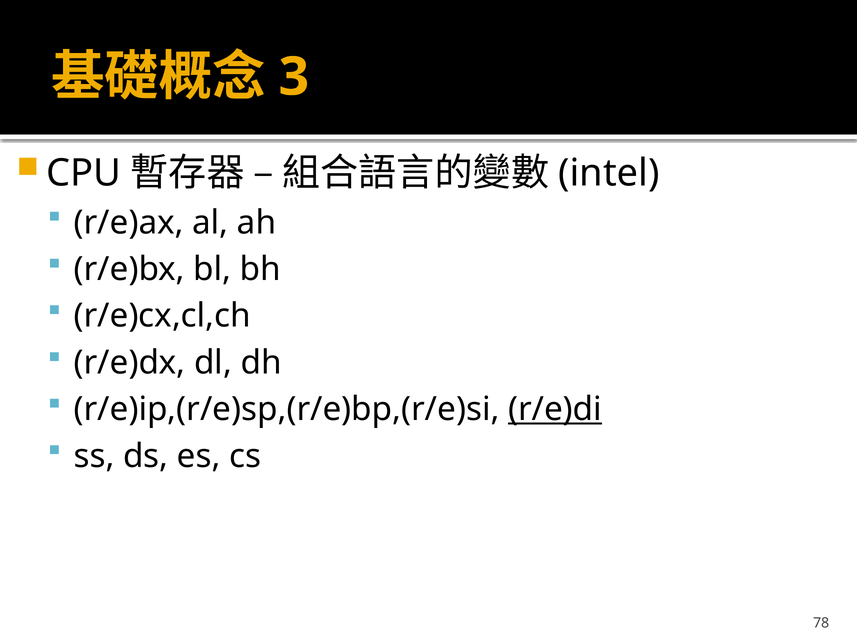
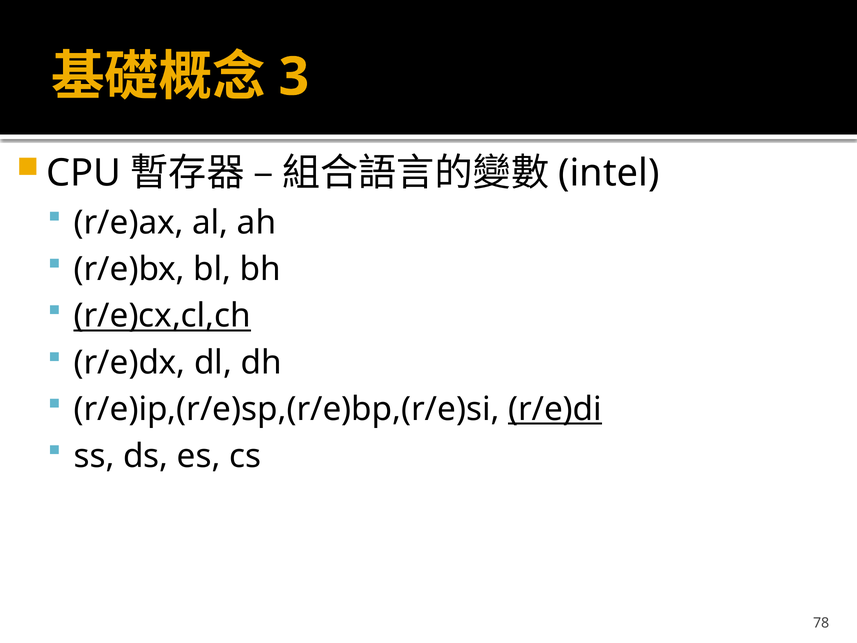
r/e)cx,cl,ch underline: none -> present (162, 316)
